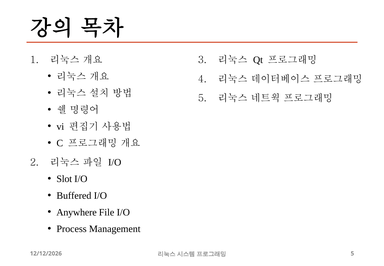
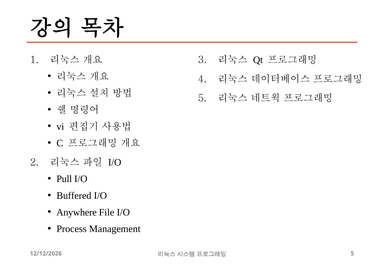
Slot: Slot -> Pull (64, 179)
